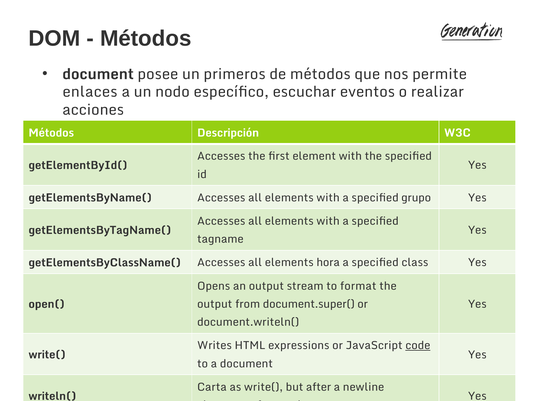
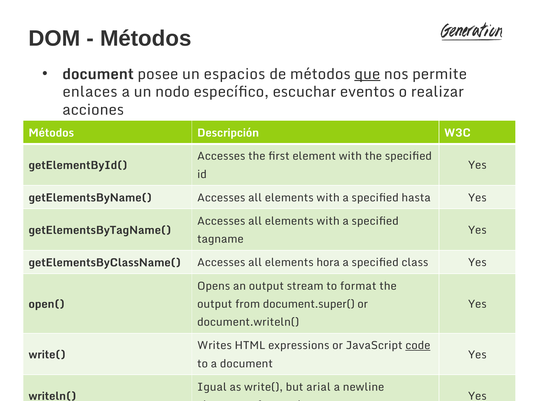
primeros: primeros -> espacios (234, 74)
que underline: none -> present (367, 74)
grupo: grupo -> hasta (416, 198)
Carta: Carta -> Igual (212, 387)
but after: after -> arial (318, 387)
